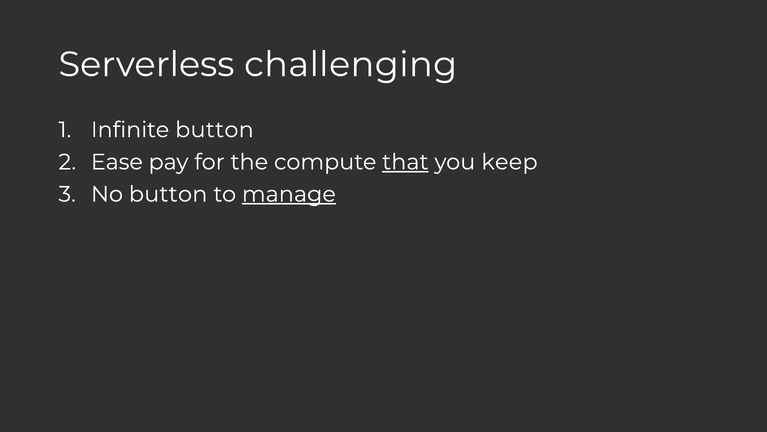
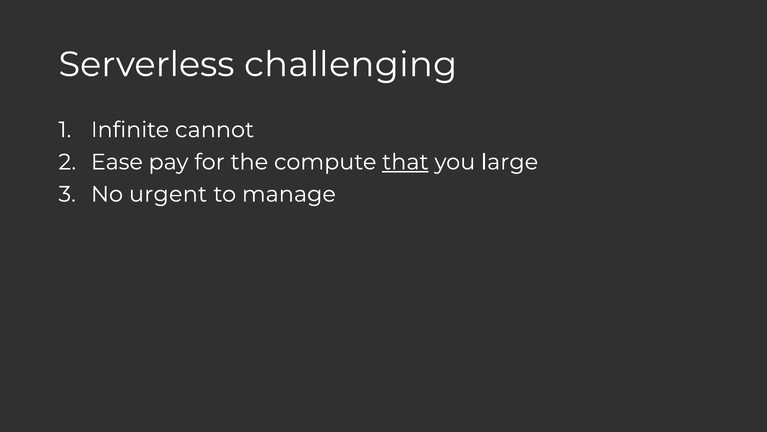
Infinite button: button -> cannot (215, 130)
keep: keep -> large (510, 162)
No button: button -> urgent (168, 194)
manage underline: present -> none (289, 194)
